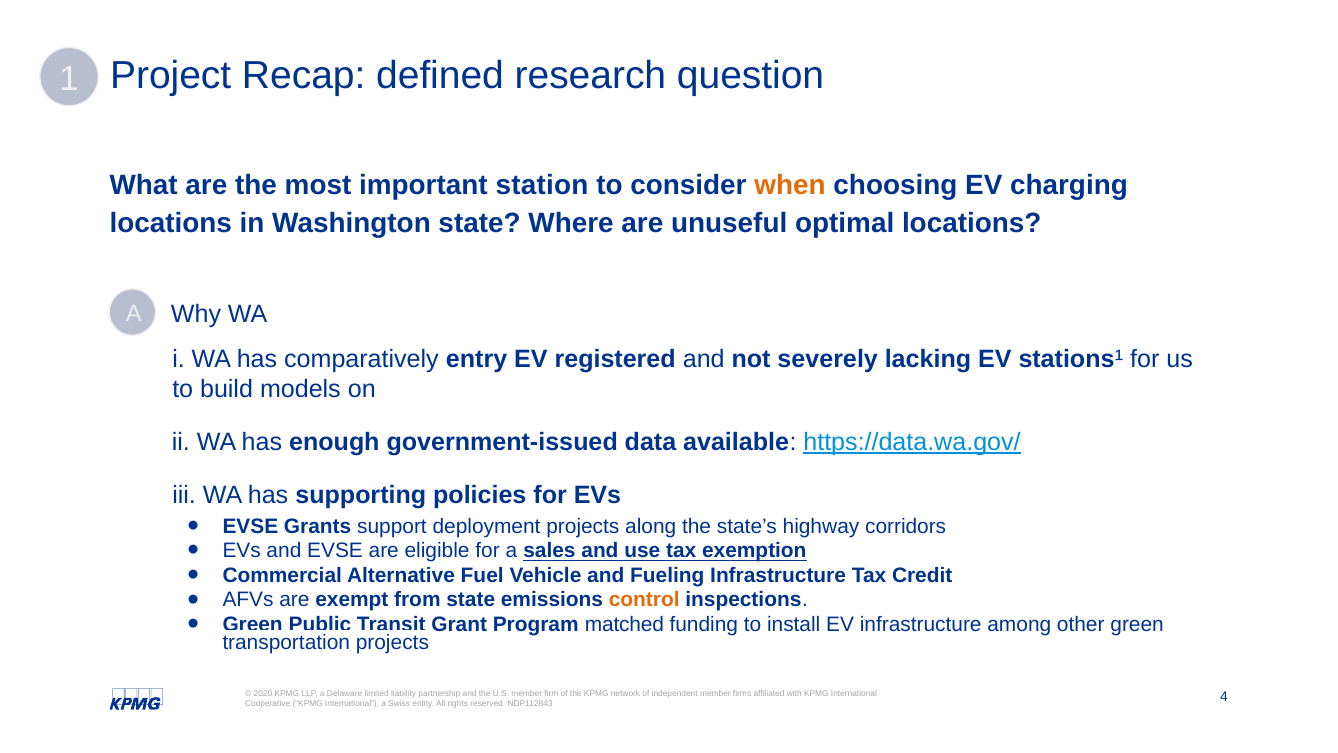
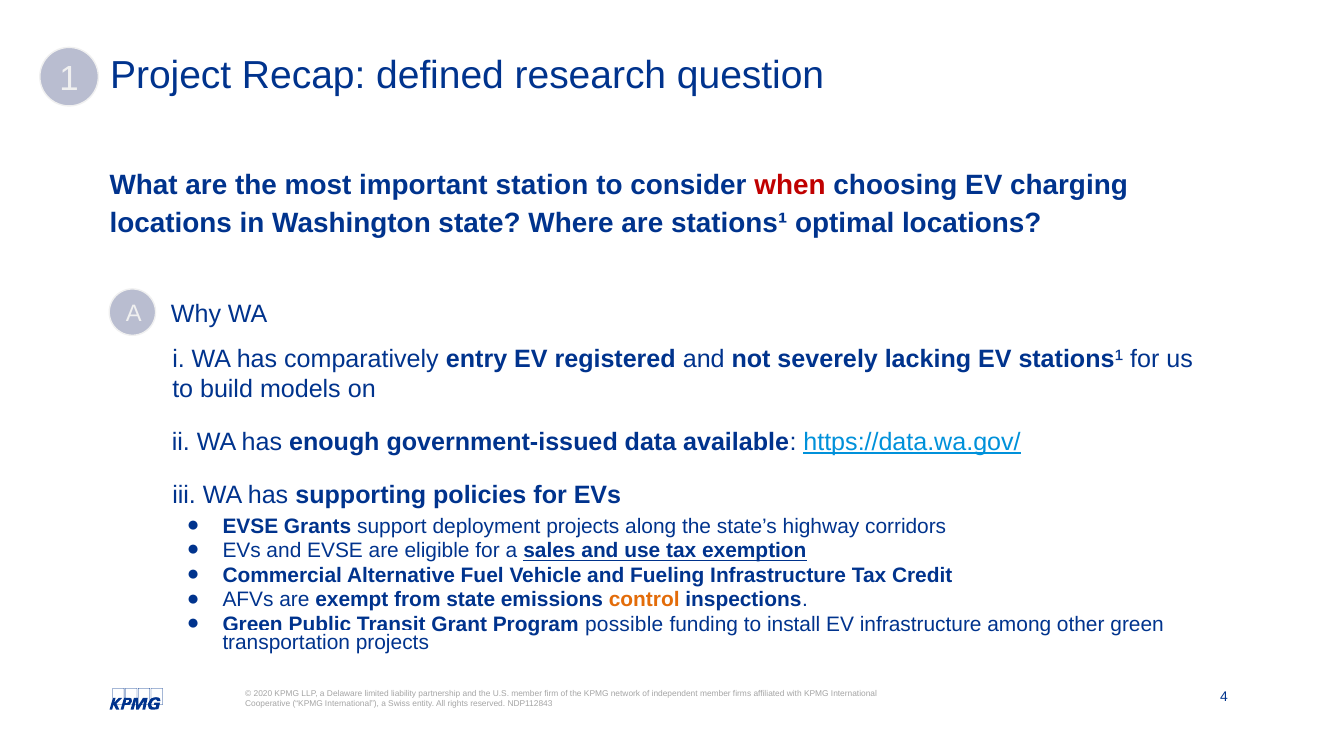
when colour: orange -> red (790, 185)
are unuseful: unuseful -> stations¹ (729, 223)
matched: matched -> possible (624, 624)
